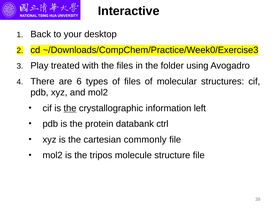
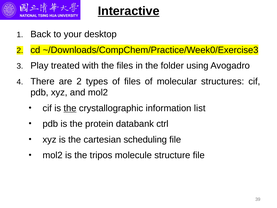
Interactive underline: none -> present (129, 11)
are 6: 6 -> 2 (79, 81)
left: left -> list (200, 108)
commonly: commonly -> scheduling (145, 139)
